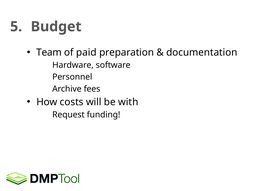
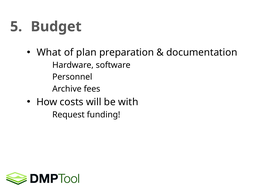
Team: Team -> What (49, 52)
paid: paid -> plan (86, 52)
